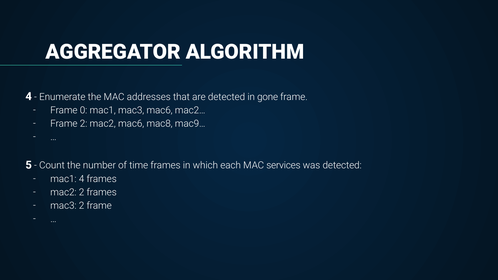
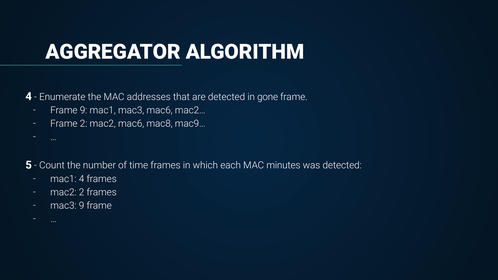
Frame 0: 0 -> 9 (84, 111)
services: services -> minutes (283, 166)
mac3 2: 2 -> 9 (82, 206)
